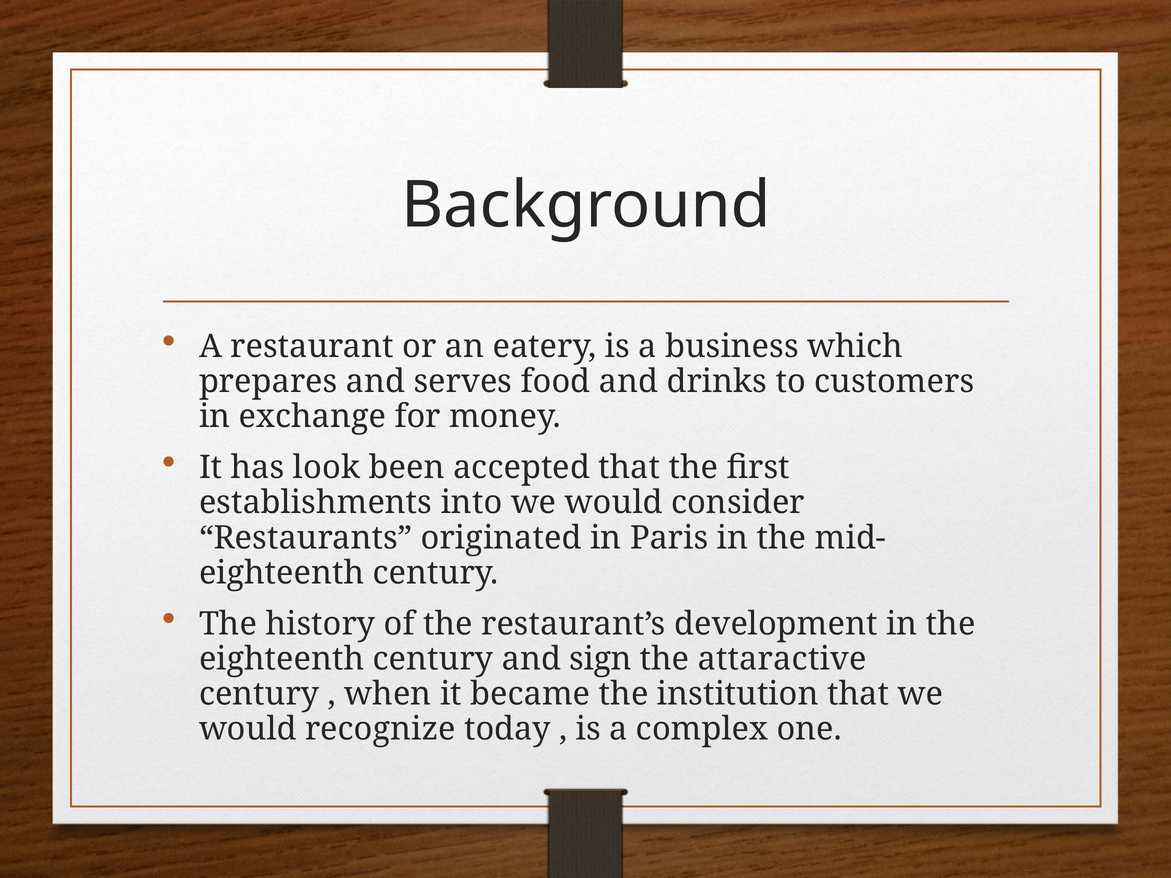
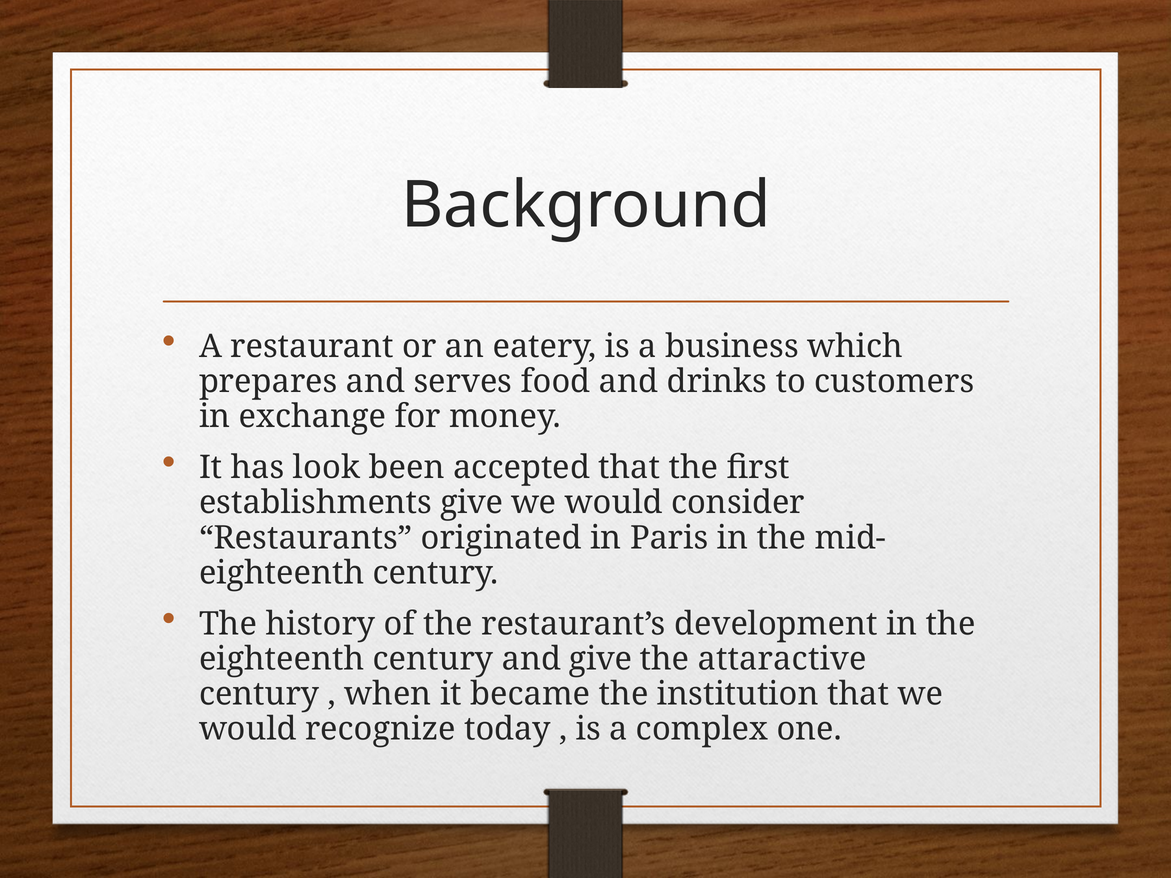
establishments into: into -> give (472, 503)
and sign: sign -> give (601, 659)
